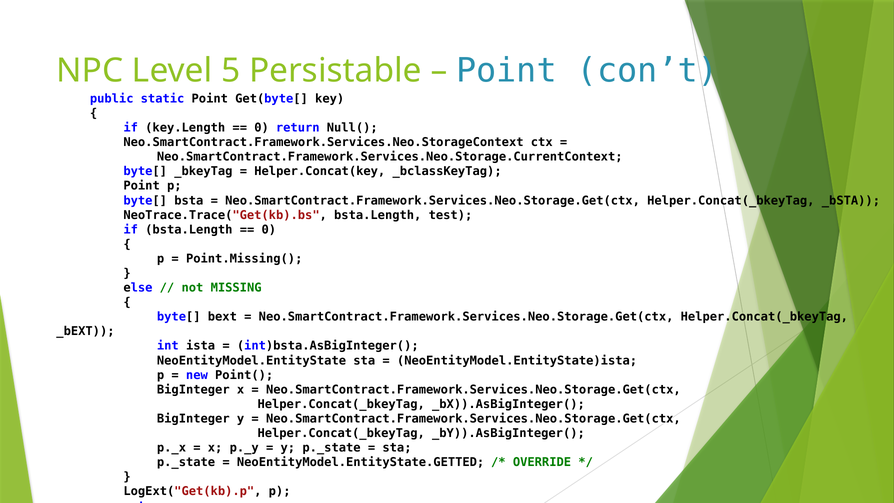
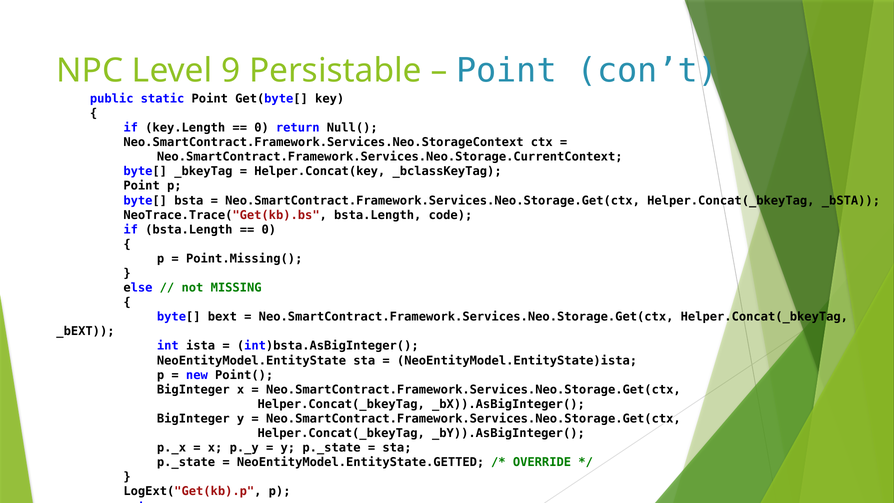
5: 5 -> 9 (231, 71)
test: test -> code (450, 215)
